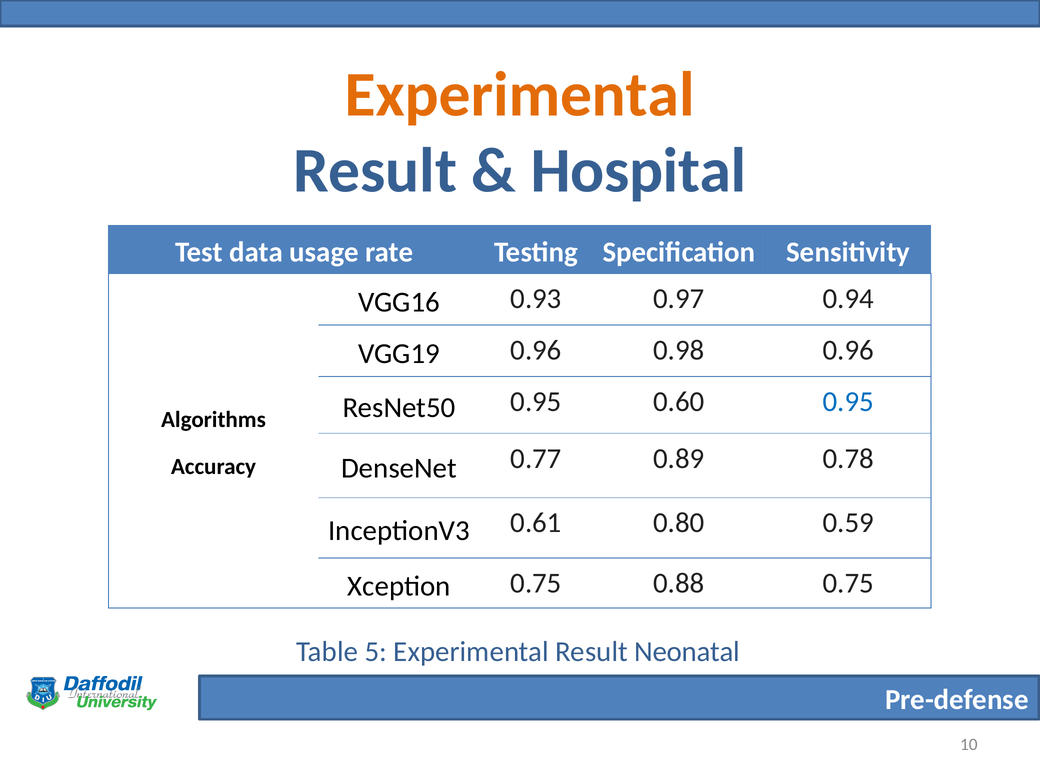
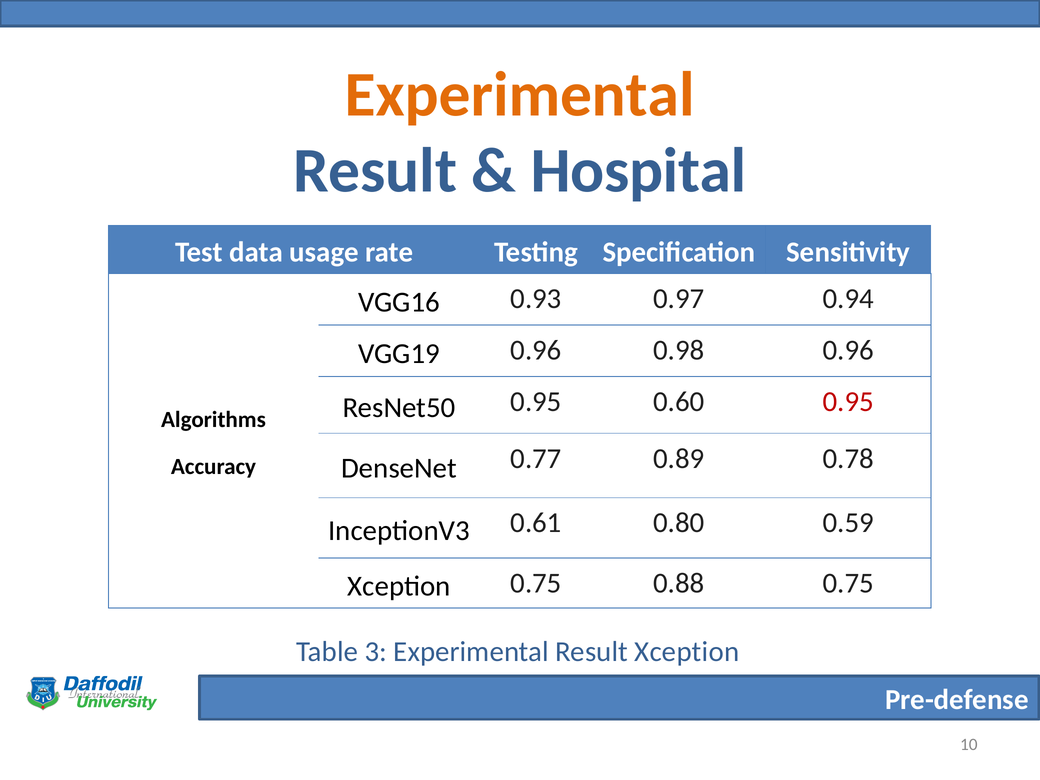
0.95 colour: blue -> red (848, 402)
5: 5 -> 3 (376, 652)
Result Neonatal: Neonatal -> Xception (687, 652)
